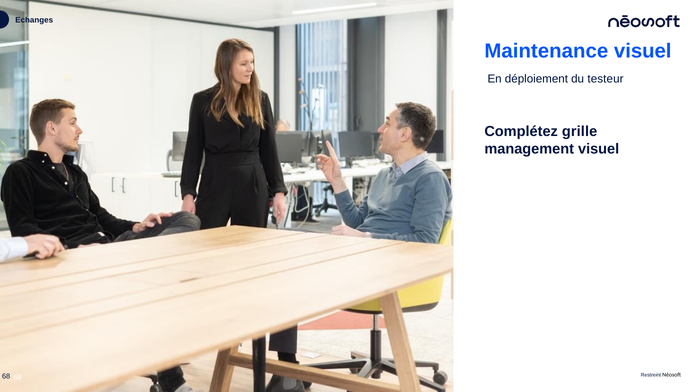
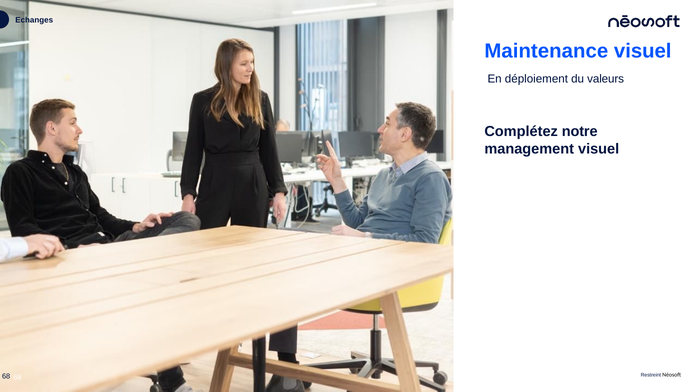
testeur: testeur -> valeurs (606, 79)
grille: grille -> notre (580, 132)
